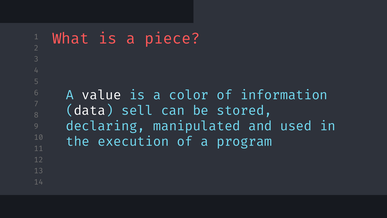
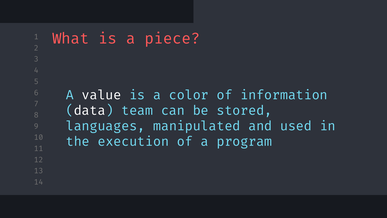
sell: sell -> team (137, 110)
declaring: declaring -> languages (106, 126)
